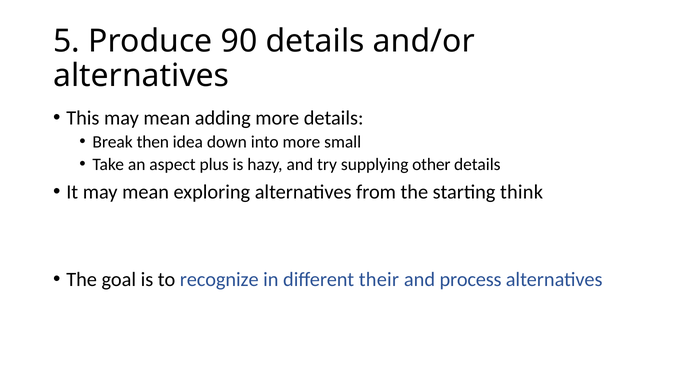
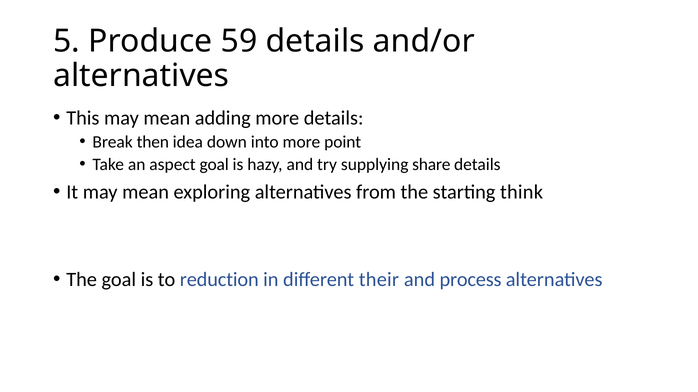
90: 90 -> 59 (239, 41)
small: small -> point (343, 142)
aspect plus: plus -> goal (214, 165)
other: other -> share (431, 165)
recognize: recognize -> reduction (219, 280)
